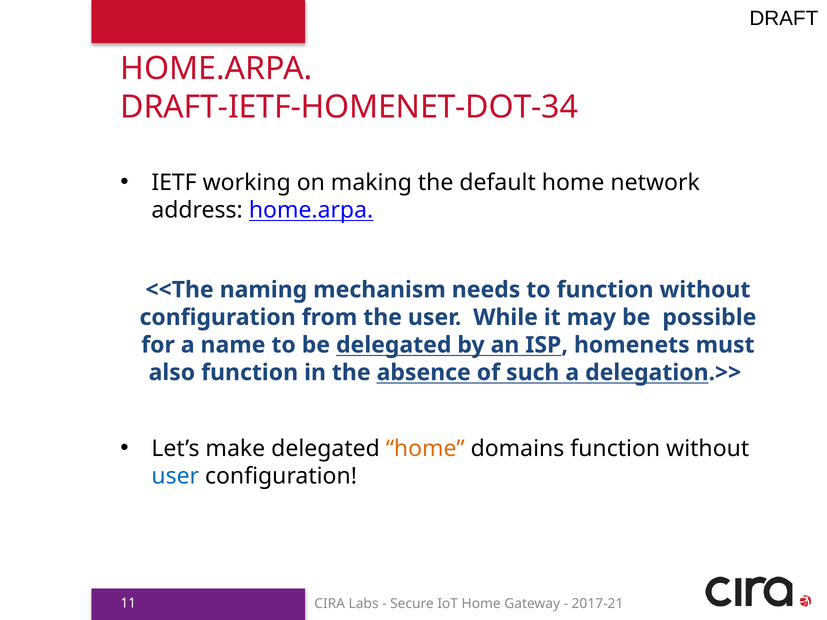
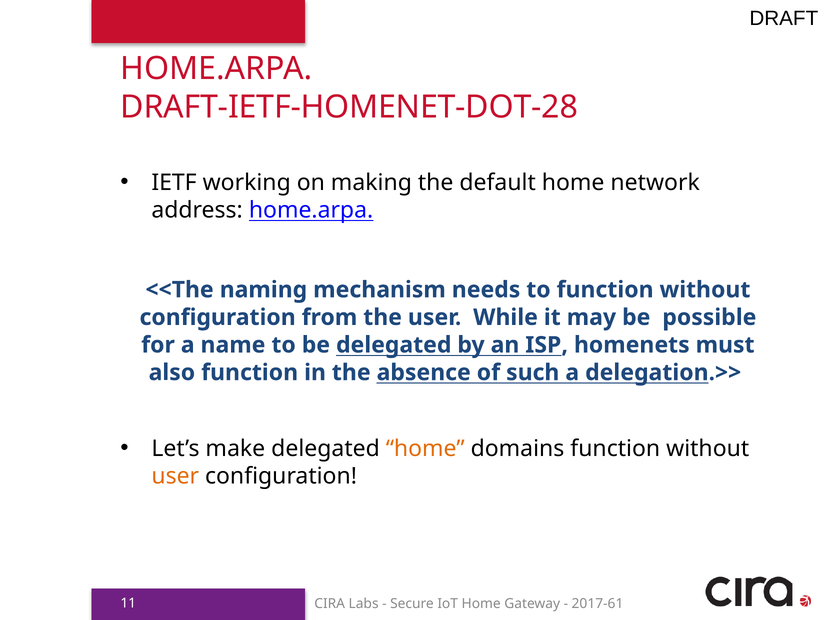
DRAFT-IETF-HOMENET-DOT-34: DRAFT-IETF-HOMENET-DOT-34 -> DRAFT-IETF-HOMENET-DOT-28 (349, 107)
user colour: blue -> orange (175, 476)
2017-21: 2017-21 -> 2017-61 (597, 604)
